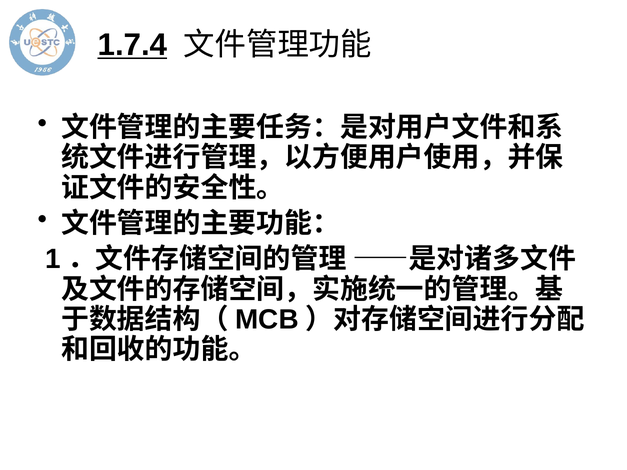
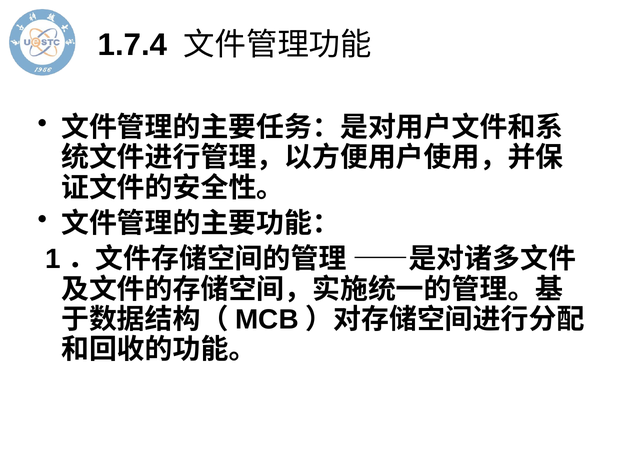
1.7.4 underline: present -> none (132, 45)
